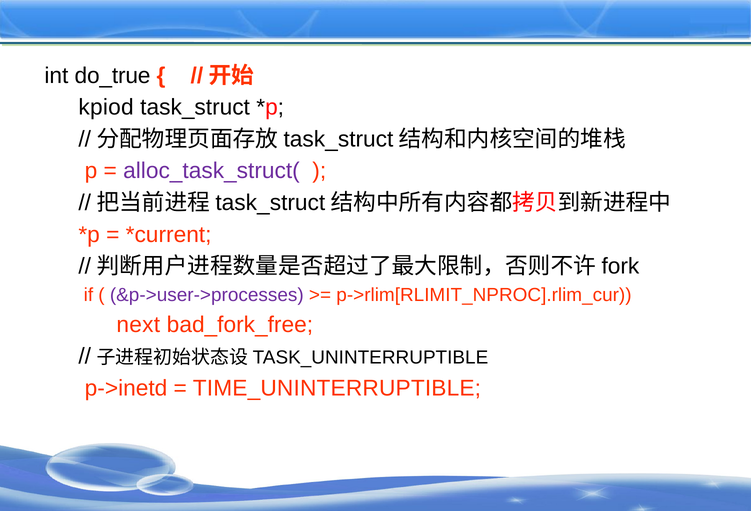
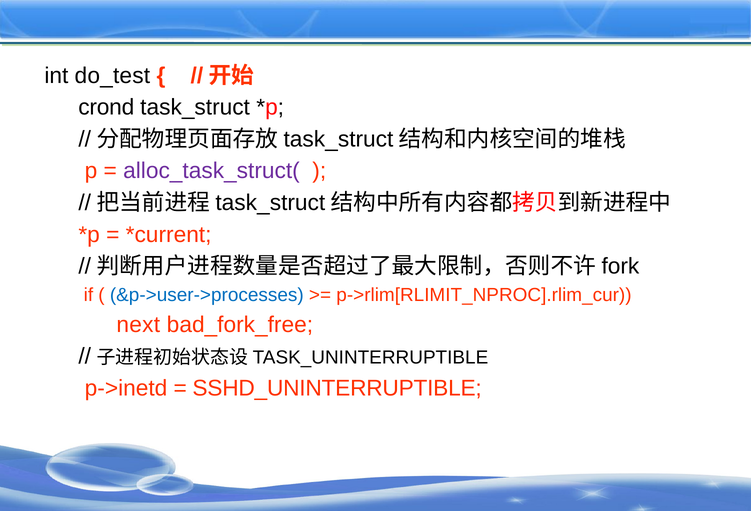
do_true: do_true -> do_test (112, 76)
kpiod: kpiod -> crond (106, 107)
&p->user->processes colour: purple -> blue (207, 295)
TIME_UNINTERRUPTIBLE: TIME_UNINTERRUPTIBLE -> SSHD_UNINTERRUPTIBLE (337, 388)
